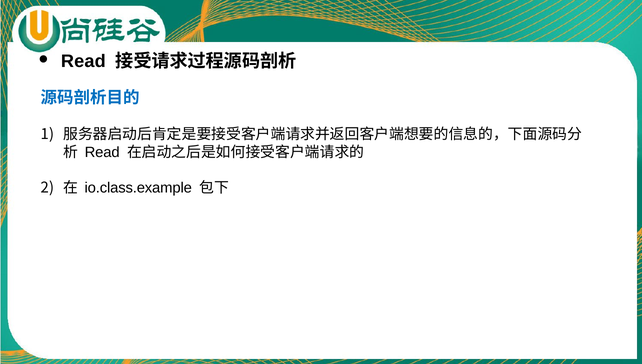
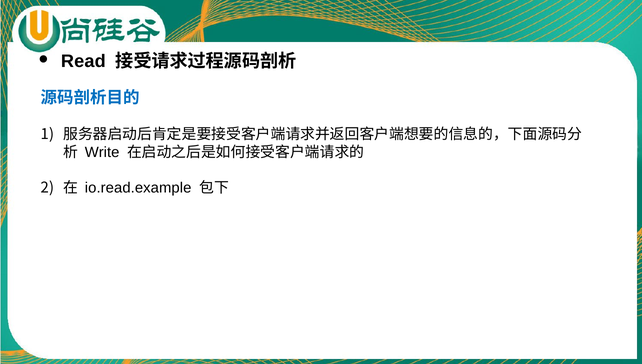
Read: Read -> Write (102, 152)
io.class.example: io.class.example -> io.read.example (138, 188)
